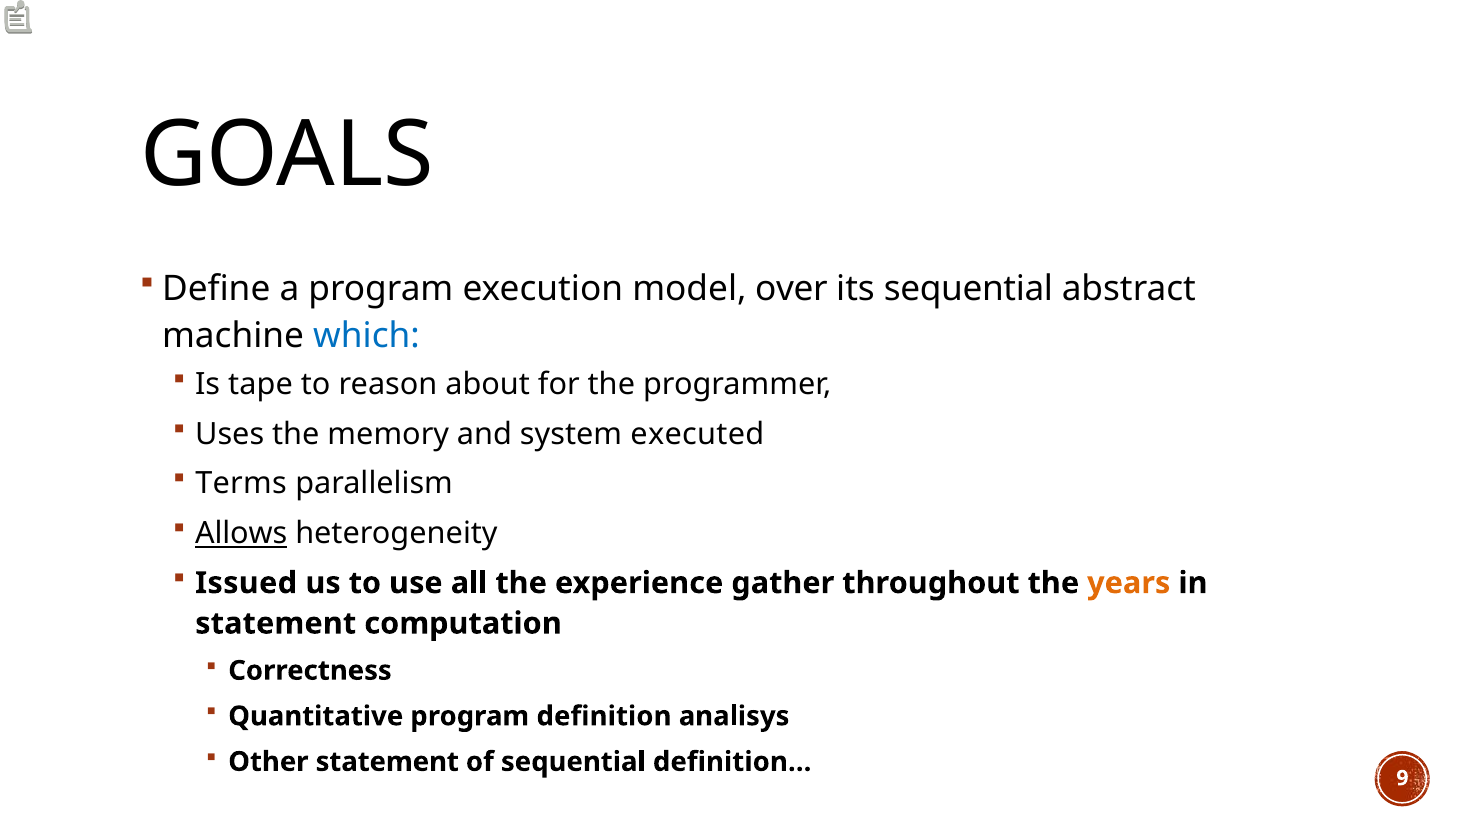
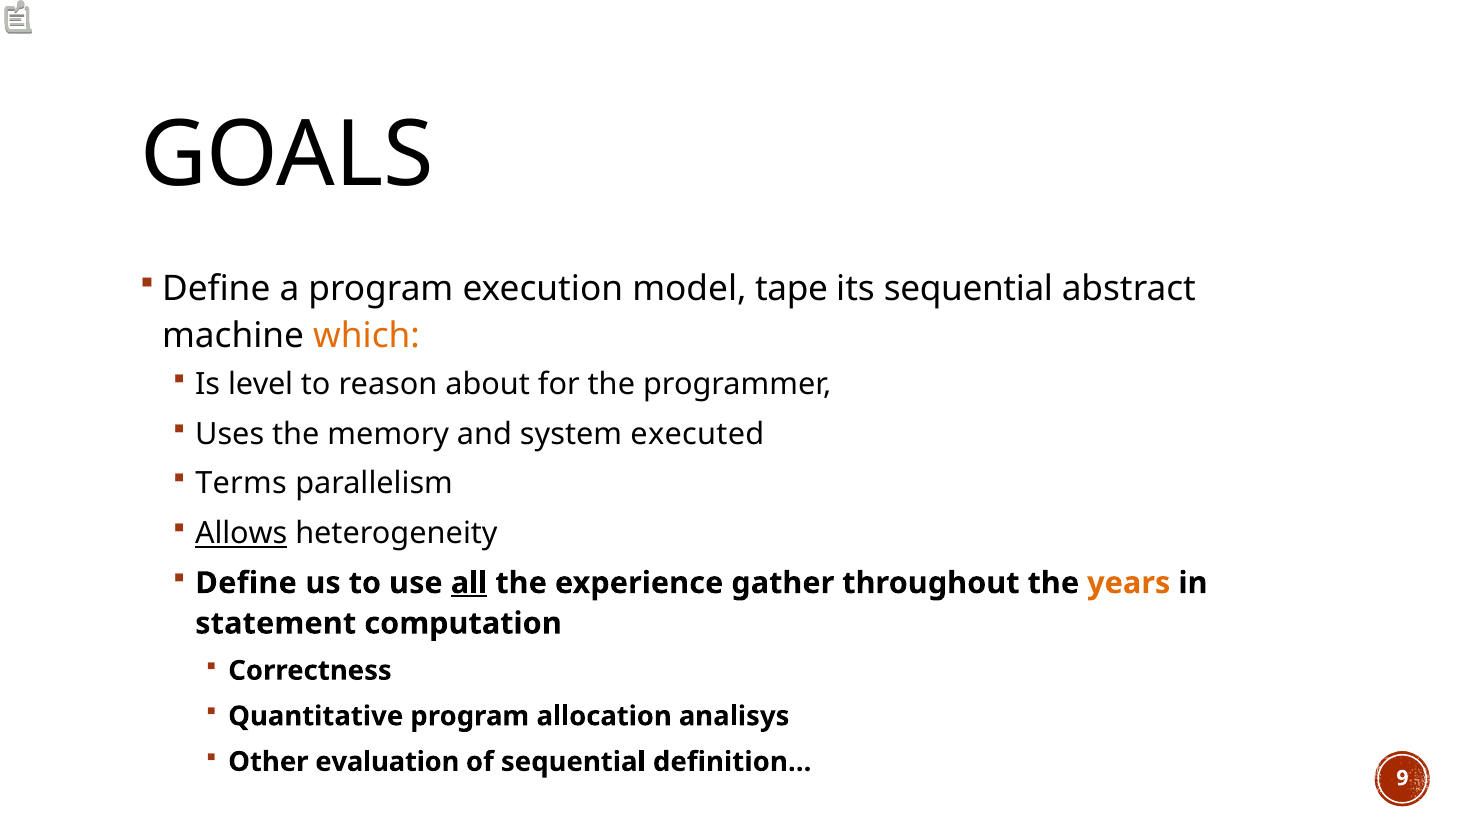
over: over -> tape (791, 289)
which colour: blue -> orange (367, 336)
tape: tape -> level (261, 384)
Issued: Issued -> Define (246, 583)
all underline: none -> present (469, 583)
definition: definition -> allocation (604, 716)
Other statement: statement -> evaluation (387, 762)
